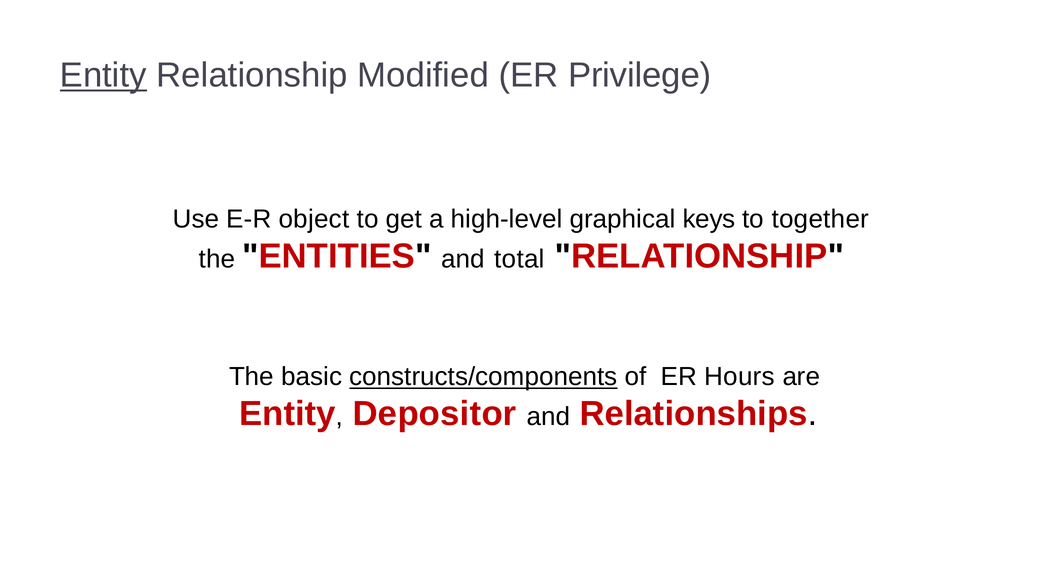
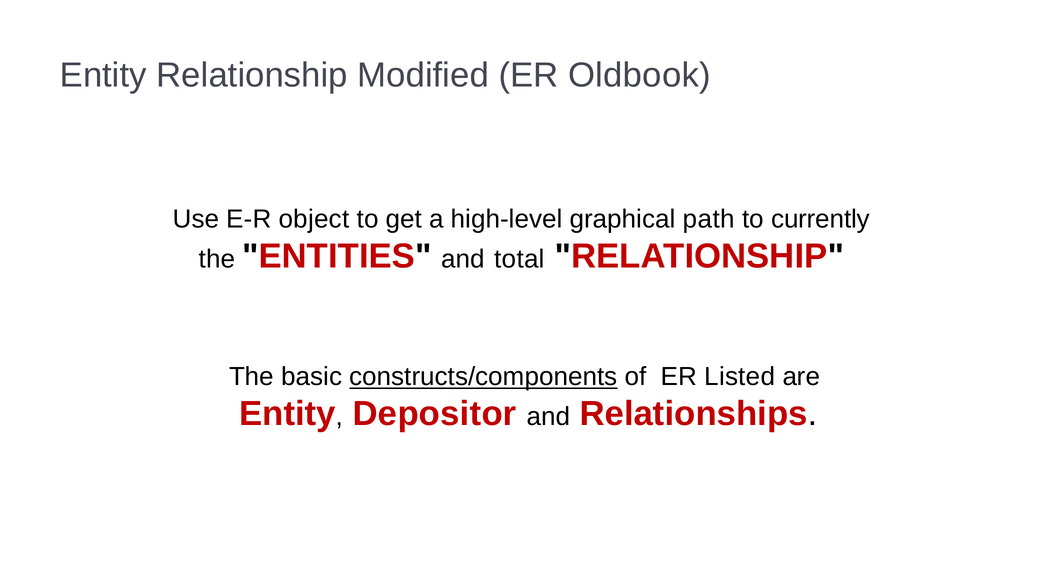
Entity underline: present -> none (103, 75)
Privilege: Privilege -> Oldbook (639, 75)
keys: keys -> path (709, 219)
together: together -> currently (820, 219)
Hours: Hours -> Listed (740, 377)
